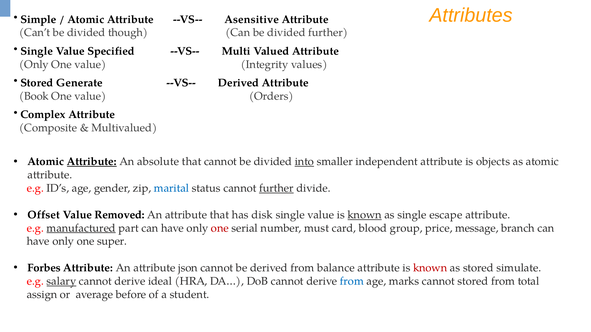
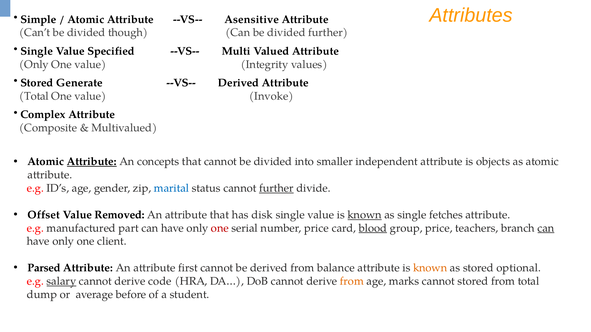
Book: Book -> Total (34, 96)
Orders: Orders -> Invoke (271, 96)
absolute: absolute -> concepts (158, 162)
into underline: present -> none (304, 162)
escape: escape -> fetches (446, 215)
manufactured underline: present -> none (81, 228)
number must: must -> price (316, 228)
blood underline: none -> present (373, 228)
message: message -> teachers (477, 228)
can underline: none -> present (546, 228)
super: super -> client (112, 242)
Forbes: Forbes -> Parsed (44, 268)
json: json -> first (188, 268)
known colour: red -> orange (430, 268)
simulate: simulate -> optional (519, 268)
ideal: ideal -> code (160, 282)
from colour: blue -> orange (352, 282)
assign: assign -> dump (42, 295)
